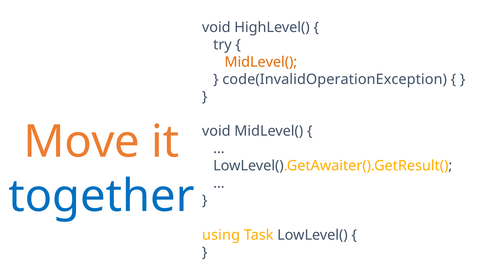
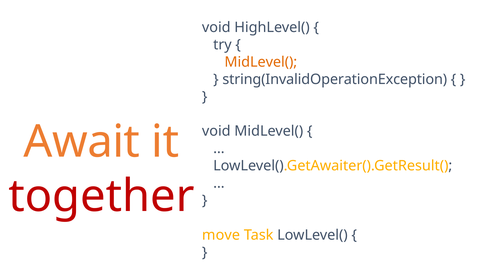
code(InvalidOperationException: code(InvalidOperationException -> string(InvalidOperationException (335, 79)
Move: Move -> Await (82, 142)
together colour: blue -> red (101, 197)
using: using -> move (221, 235)
